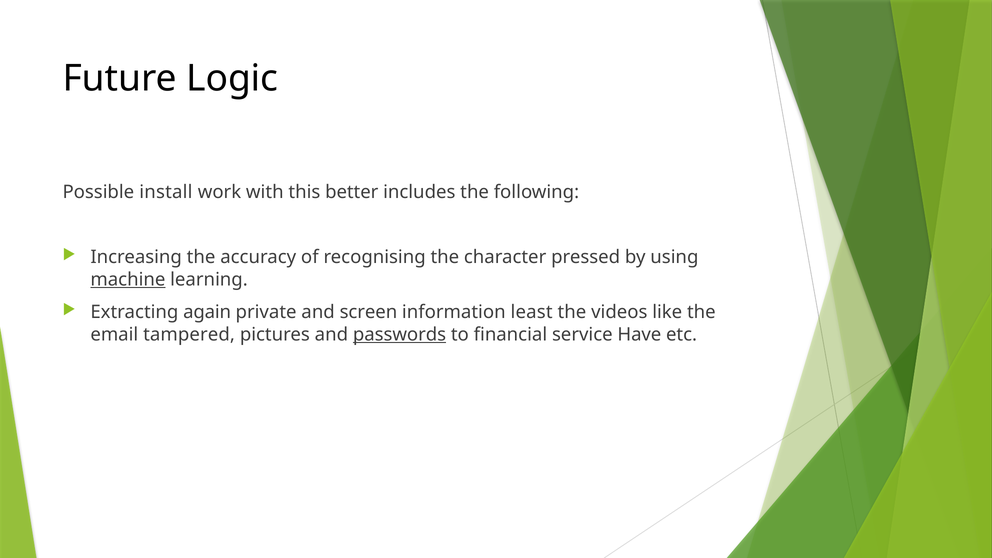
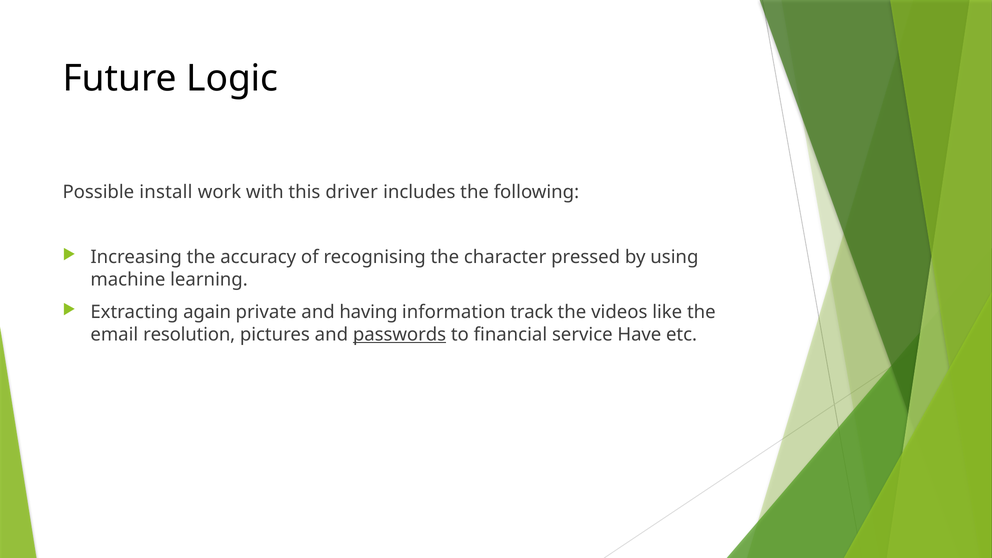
better: better -> driver (352, 192)
machine underline: present -> none (128, 280)
screen: screen -> having (369, 312)
least: least -> track (532, 312)
tampered: tampered -> resolution (189, 335)
